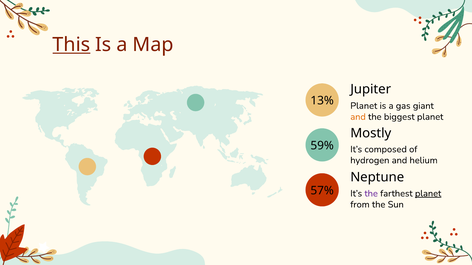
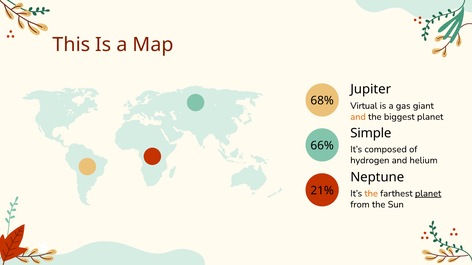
This underline: present -> none (71, 45)
13%: 13% -> 68% (322, 101)
Planet: Planet -> Virtual (364, 106)
Mostly: Mostly -> Simple (371, 133)
59%: 59% -> 66% (322, 146)
57%: 57% -> 21% (322, 191)
the colour: purple -> orange (371, 194)
